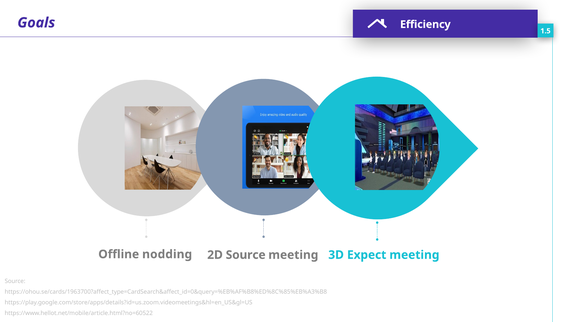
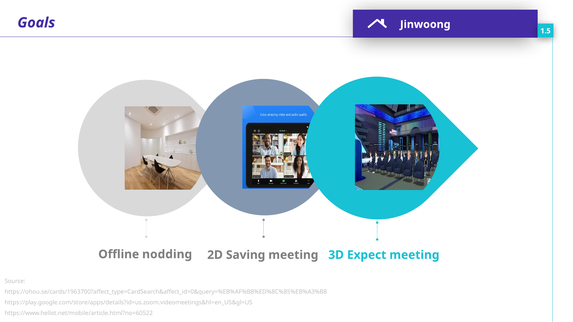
Efficiency: Efficiency -> Jinwoong (425, 24)
2D Source: Source -> Saving (246, 255)
